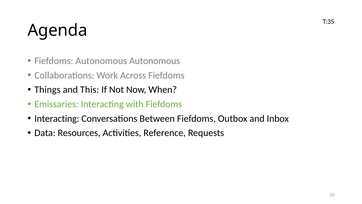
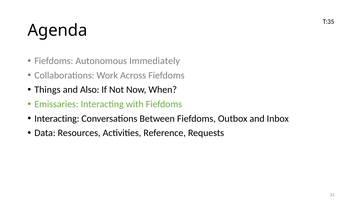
Autonomous Autonomous: Autonomous -> Immediately (155, 61)
This: This -> Also (90, 90)
